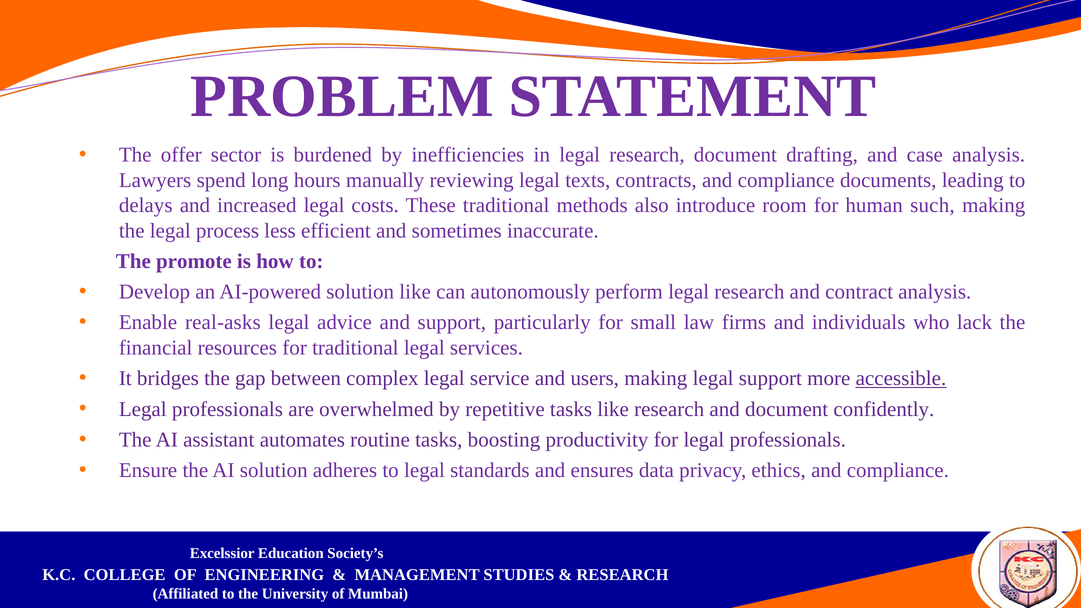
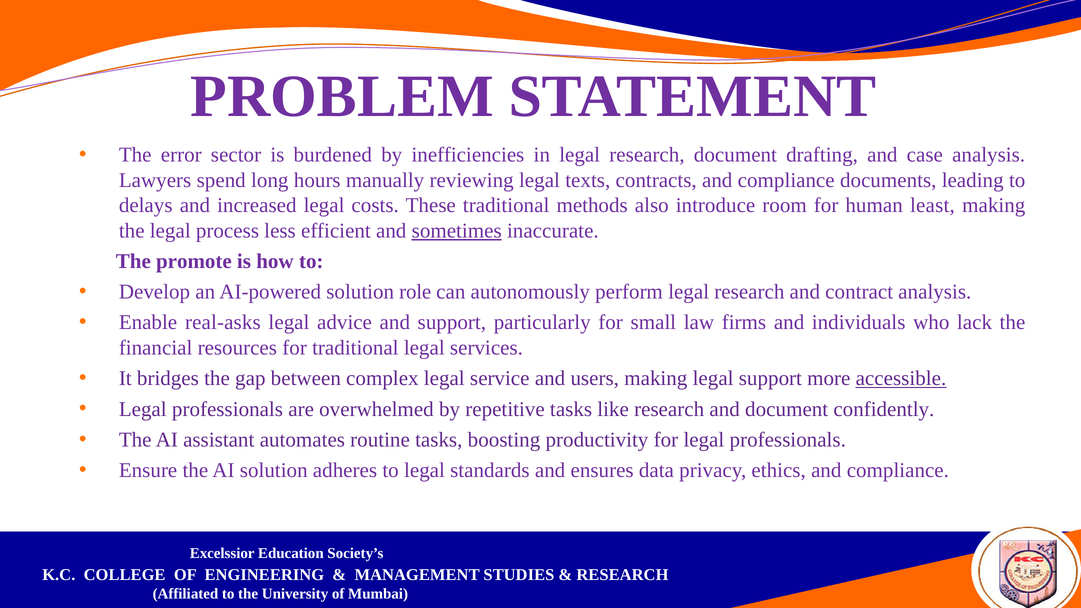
offer: offer -> error (181, 155)
such: such -> least (932, 205)
sometimes underline: none -> present (457, 231)
solution like: like -> role (415, 292)
